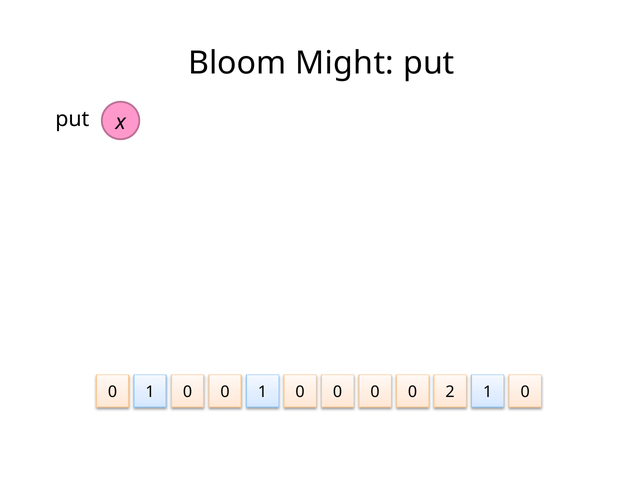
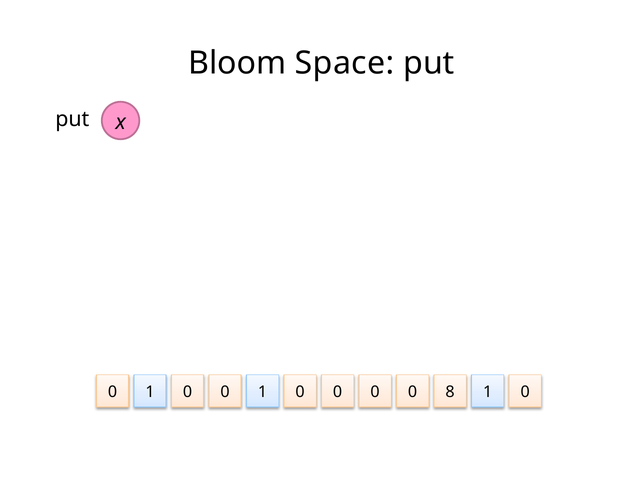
Might: Might -> Space (345, 63)
2: 2 -> 8 (450, 392)
